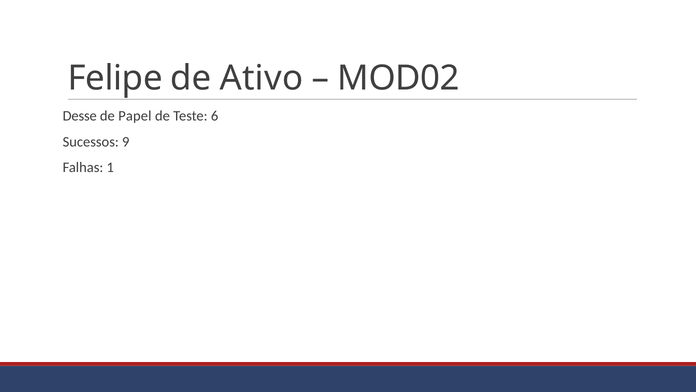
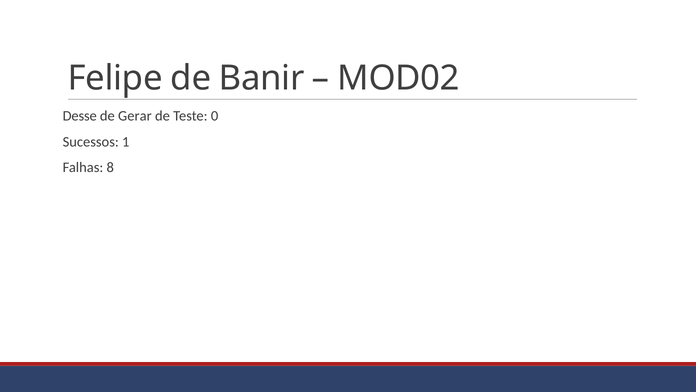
Ativo: Ativo -> Banir (262, 78)
Papel: Papel -> Gerar (135, 116)
6: 6 -> 0 (215, 116)
9: 9 -> 1 (126, 142)
1: 1 -> 8 (110, 167)
